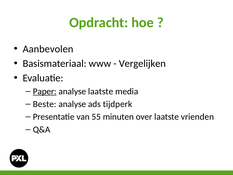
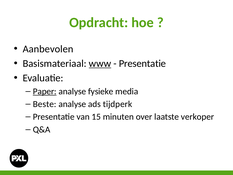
www underline: none -> present (100, 63)
Vergelijken: Vergelijken -> Presentatie (142, 63)
analyse laatste: laatste -> fysieke (101, 91)
55: 55 -> 15 (96, 117)
vrienden: vrienden -> verkoper (197, 117)
